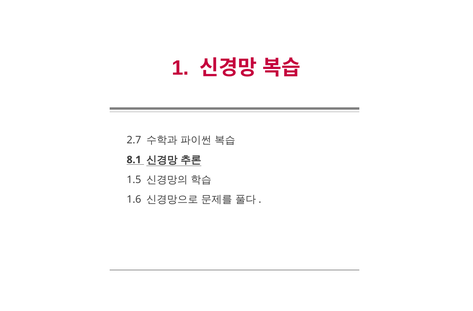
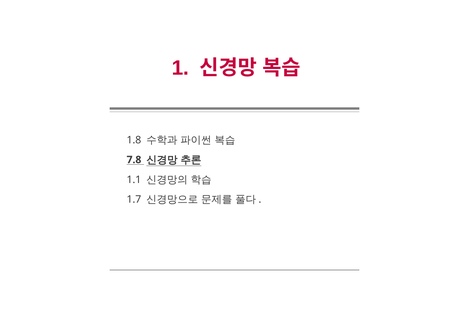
2.7: 2.7 -> 1.8 (134, 140)
8.1: 8.1 -> 7.8 (134, 160)
1.5: 1.5 -> 1.1 (134, 179)
1.6: 1.6 -> 1.7 (134, 199)
